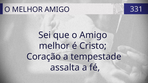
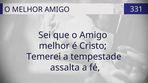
Coração: Coração -> Temerei (44, 57)
